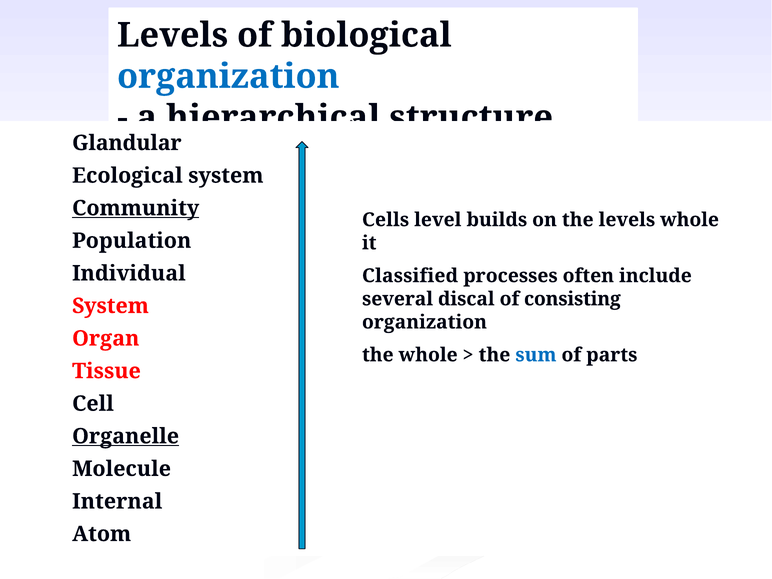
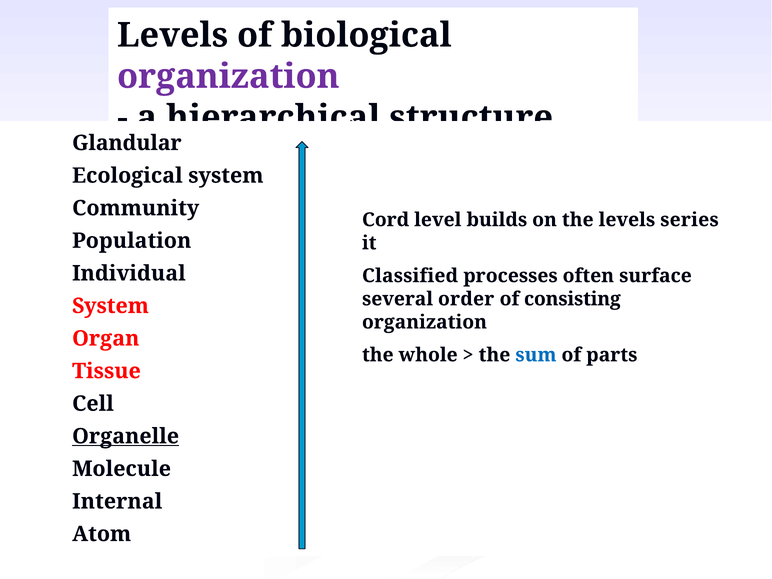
organization colour: blue -> purple (228, 76)
Community underline: present -> none (136, 208)
Cells: Cells -> Cord (386, 220)
levels whole: whole -> series (689, 220)
include: include -> surface (655, 276)
discal: discal -> order (466, 299)
